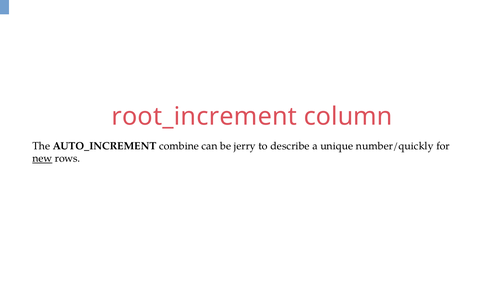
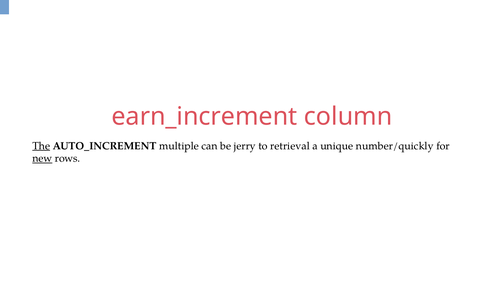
root_increment: root_increment -> earn_increment (204, 116)
The underline: none -> present (41, 146)
combine: combine -> multiple (179, 146)
describe: describe -> retrieval (290, 146)
